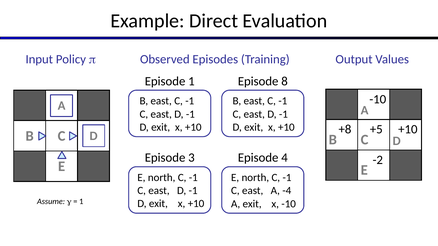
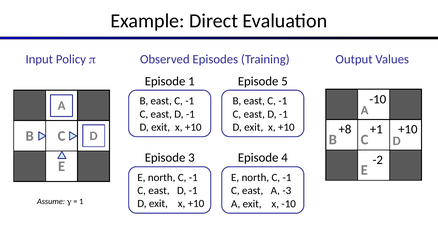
8: 8 -> 5 (285, 81)
+5: +5 -> +1 (376, 130)
-4: -4 -> -3 (287, 191)
